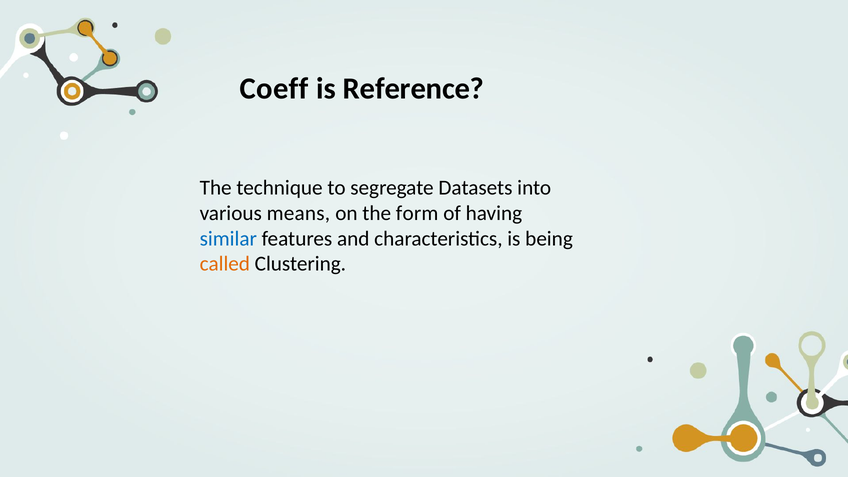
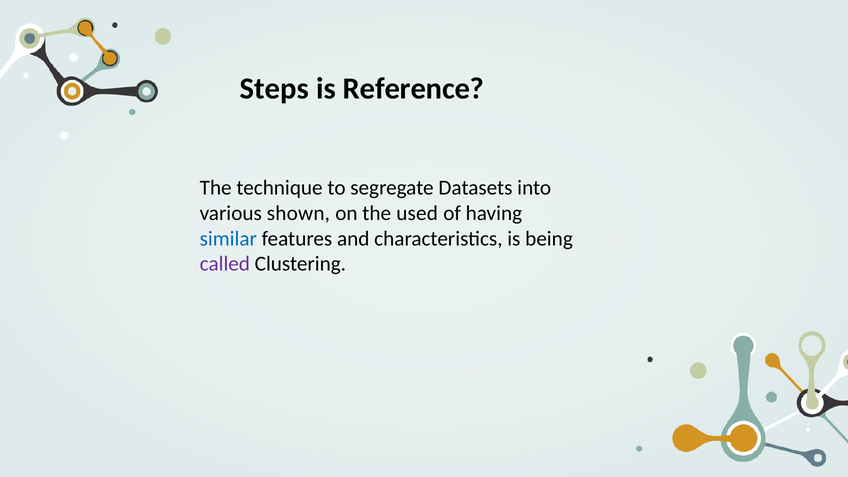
Coeff: Coeff -> Steps (274, 89)
means: means -> shown (298, 213)
form: form -> used (417, 213)
called colour: orange -> purple (225, 264)
